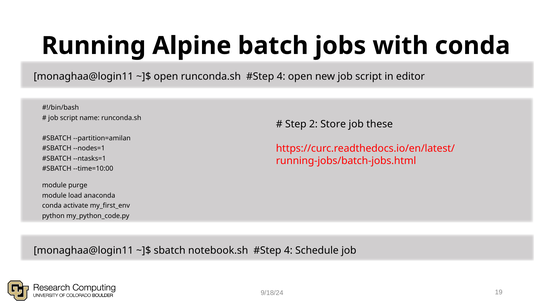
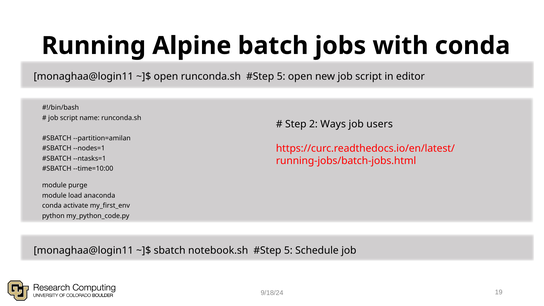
4: 4 -> 5 (281, 76)
Store: Store -> Ways (333, 124)
these: these -> users (380, 124)
4: 4 -> 5 (288, 251)
